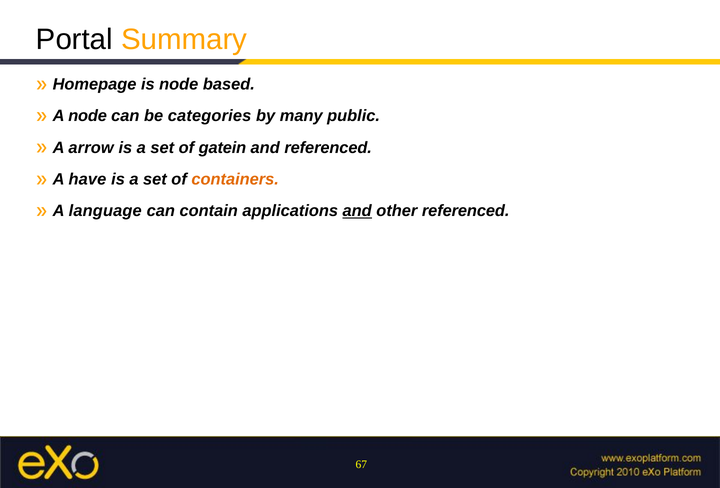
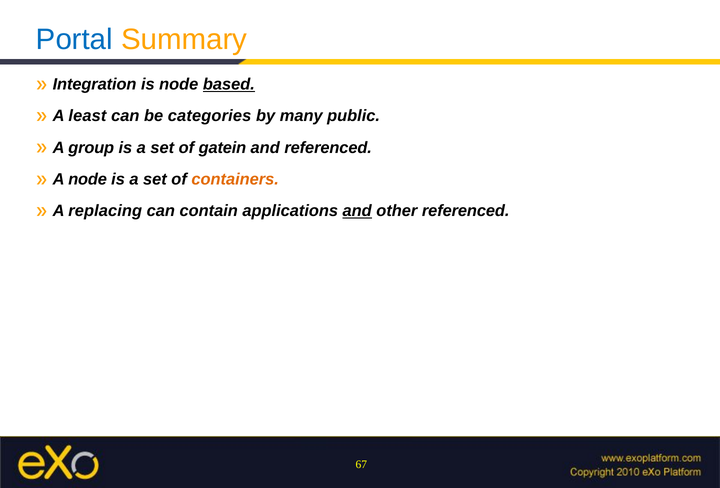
Portal colour: black -> blue (74, 39)
Homepage: Homepage -> Integration (95, 84)
based underline: none -> present (229, 84)
A node: node -> least (87, 116)
arrow: arrow -> group (91, 148)
A have: have -> node (88, 179)
language: language -> replacing (105, 211)
